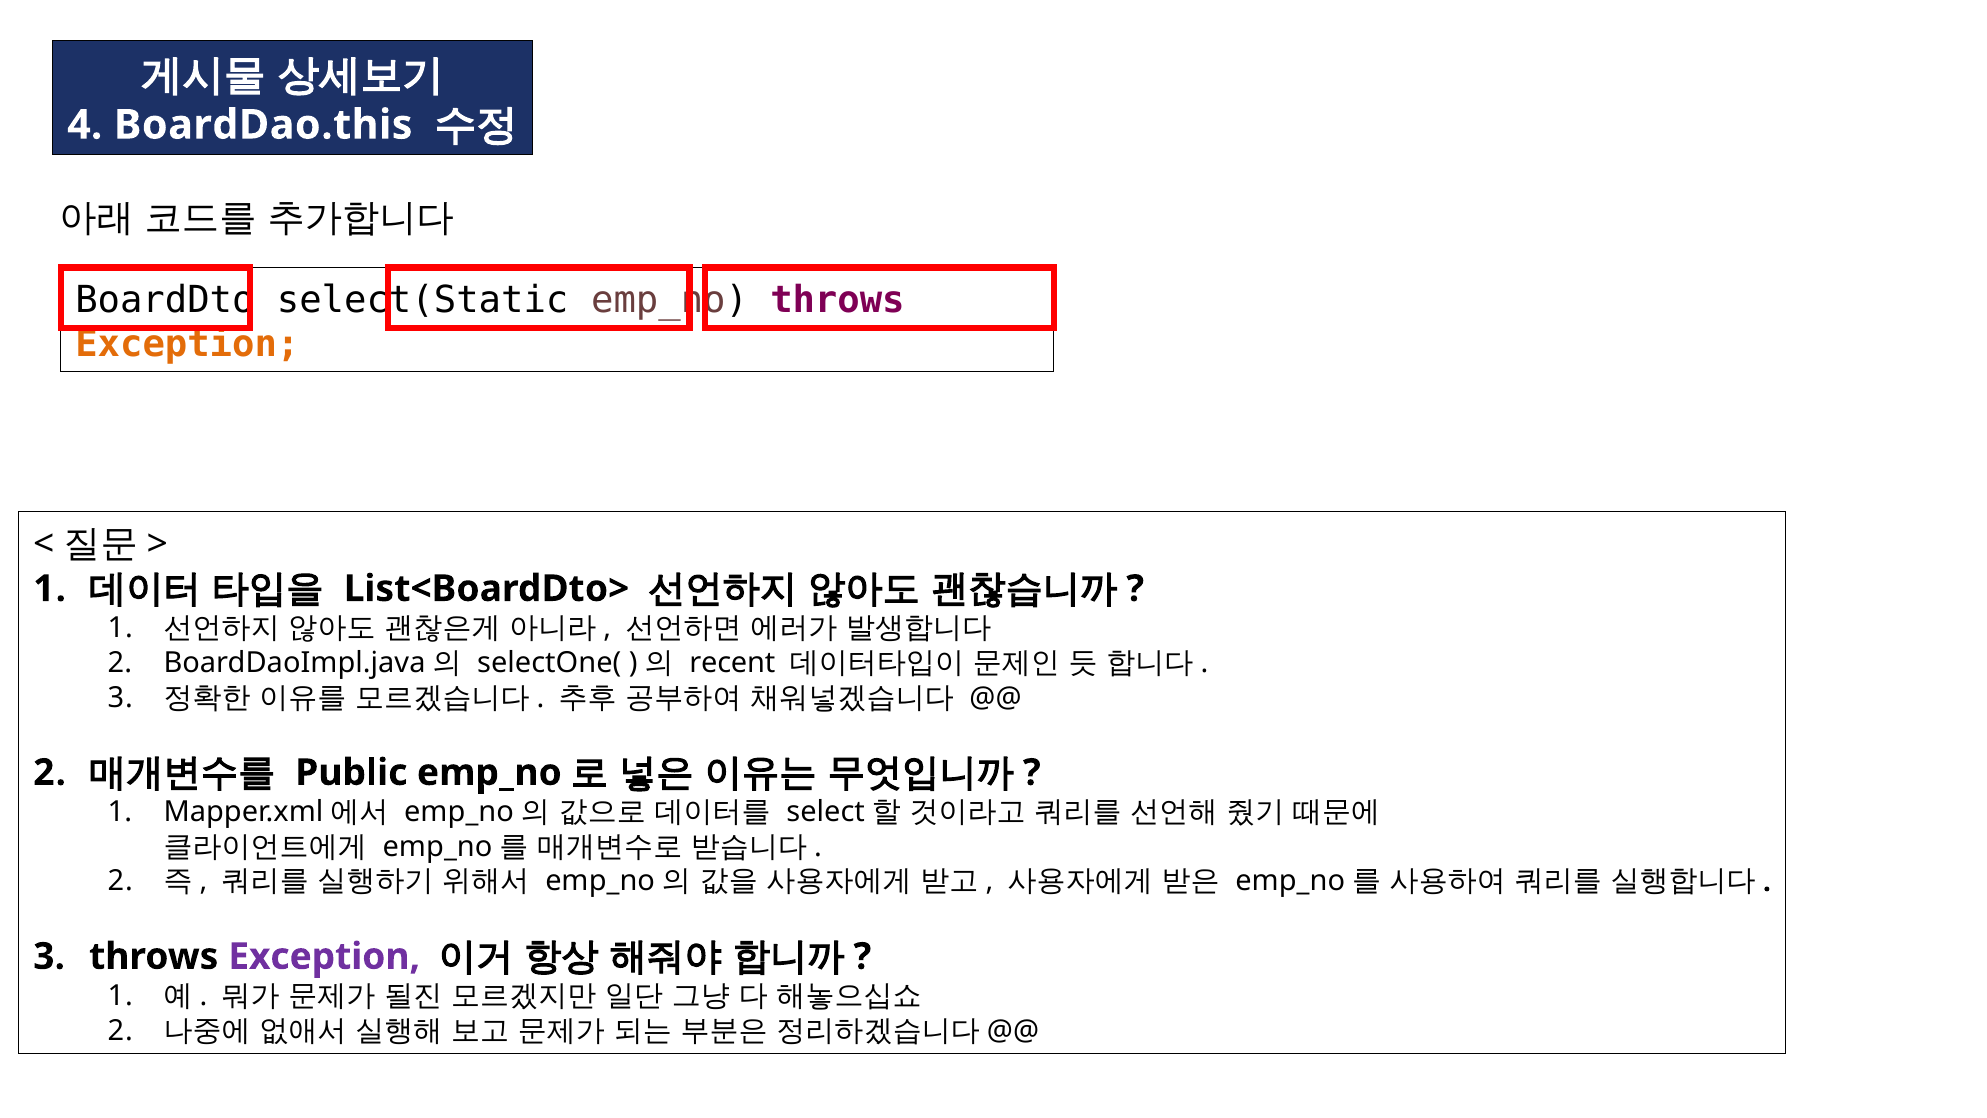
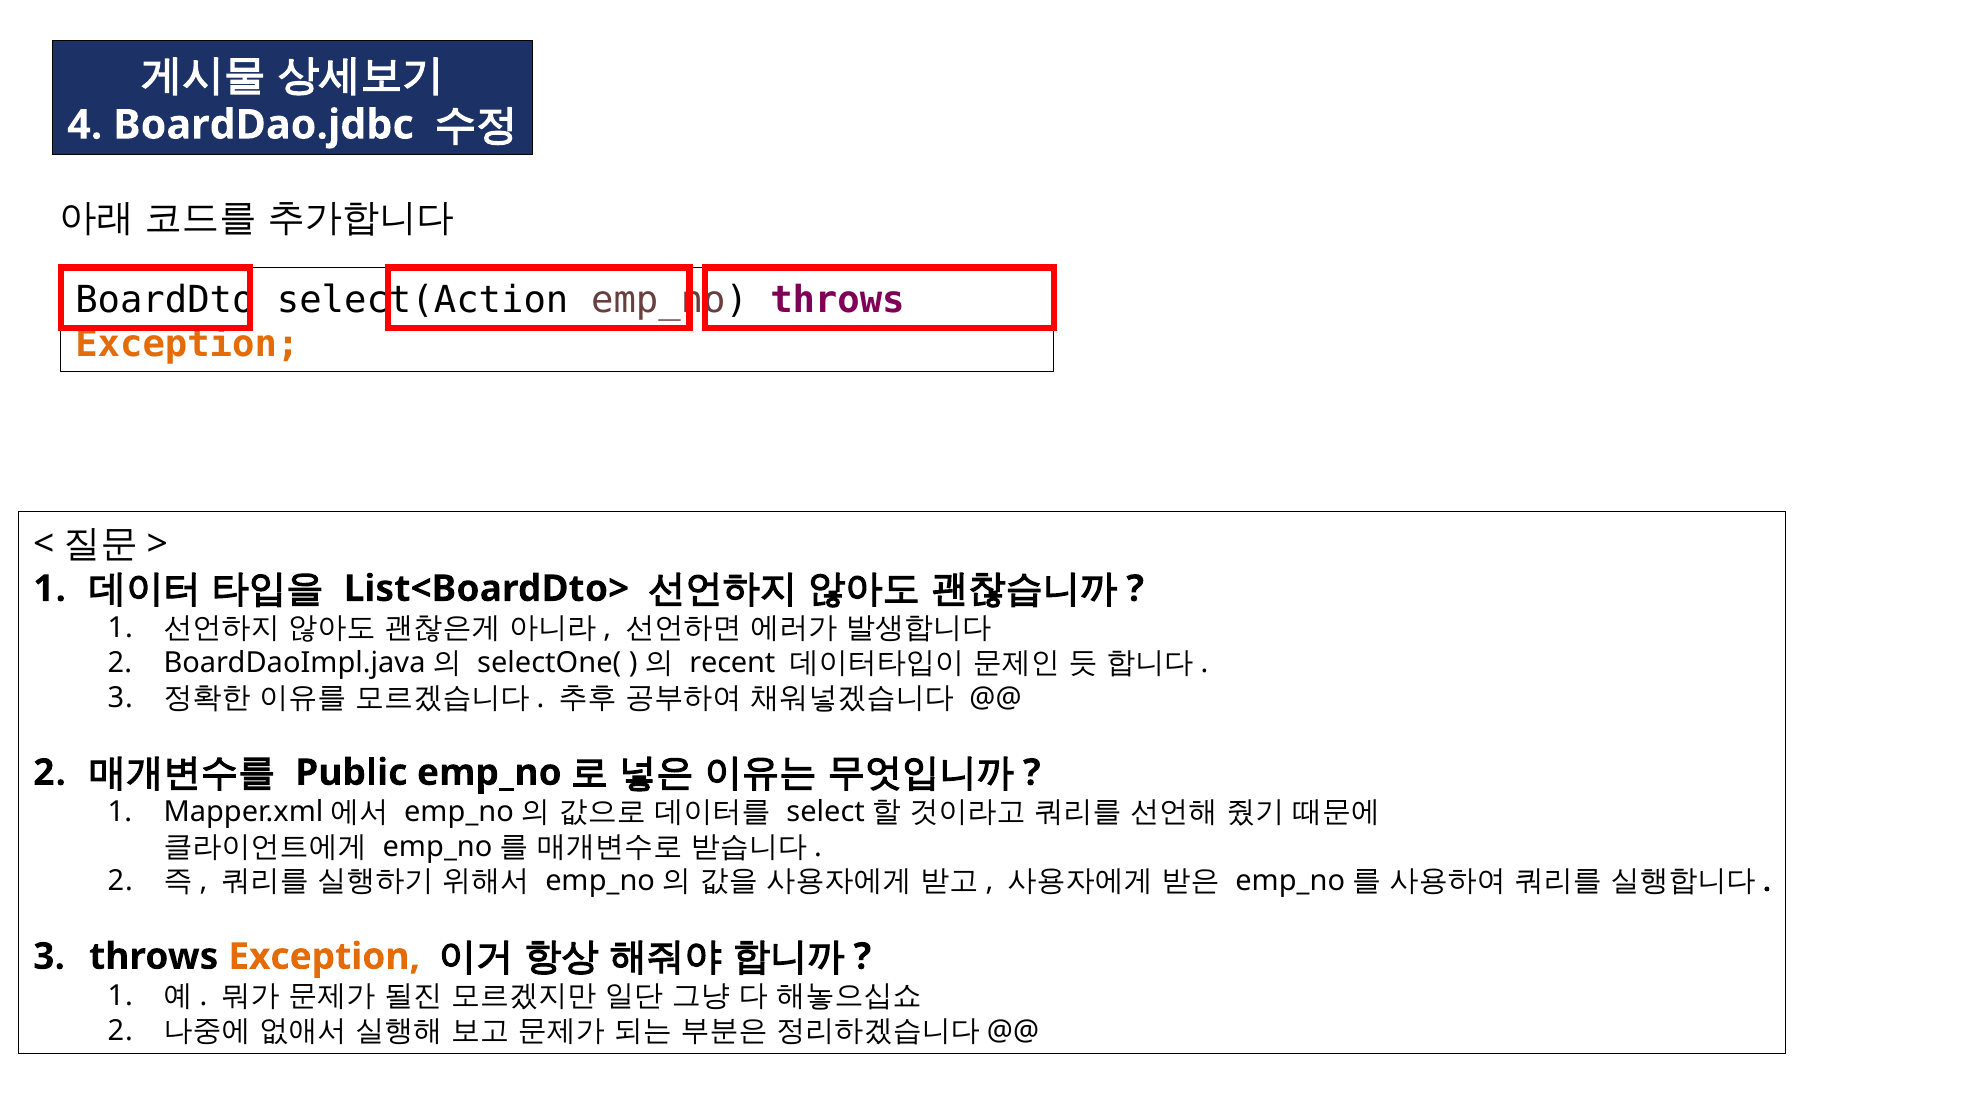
BoardDao.this: BoardDao.this -> BoardDao.jdbc (263, 125)
select(Static: select(Static -> select(Action (423, 300)
Exception colour: purple -> orange (324, 956)
